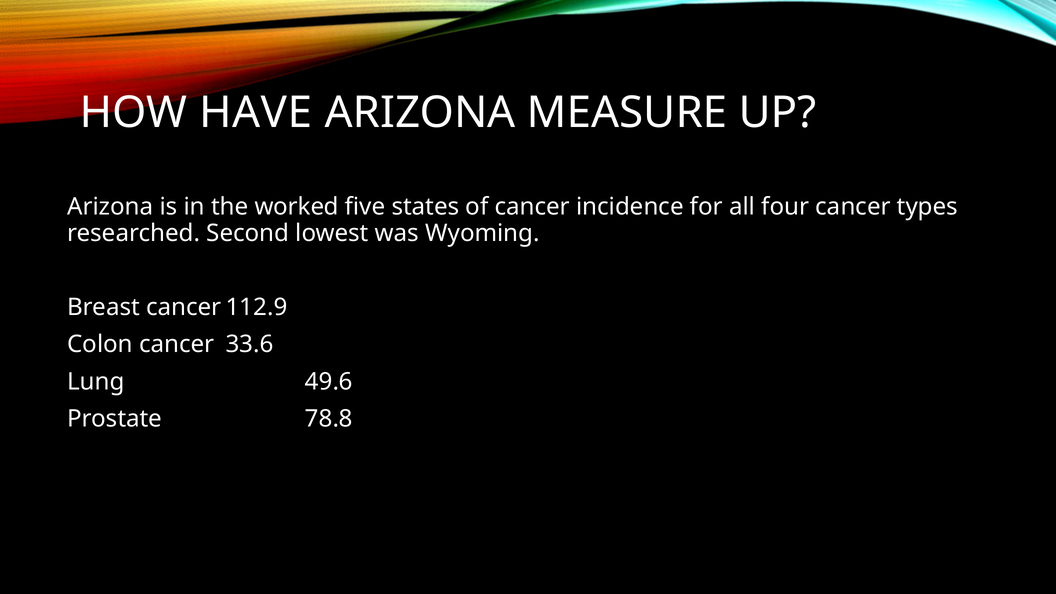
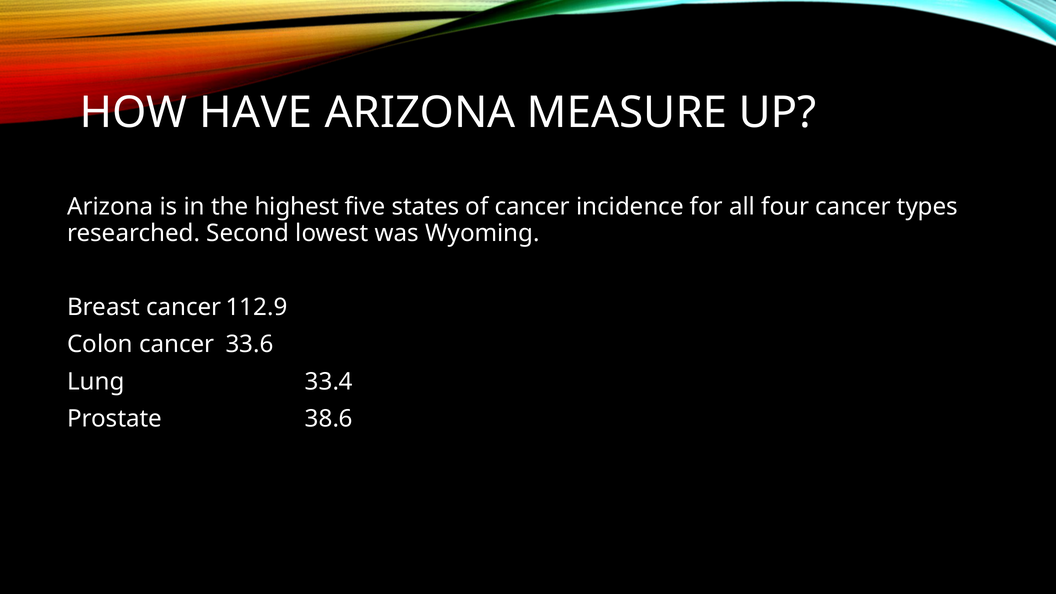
worked: worked -> highest (297, 207)
49.6: 49.6 -> 33.4 (329, 382)
78.8: 78.8 -> 38.6 (329, 419)
